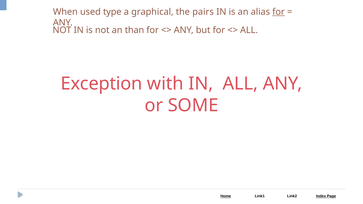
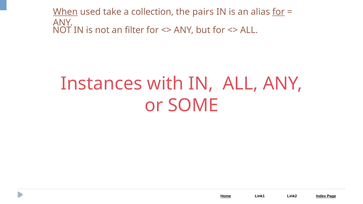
When underline: none -> present (65, 12)
type: type -> take (112, 12)
graphical: graphical -> collection (152, 12)
than: than -> filter (134, 30)
Exception: Exception -> Instances (101, 84)
